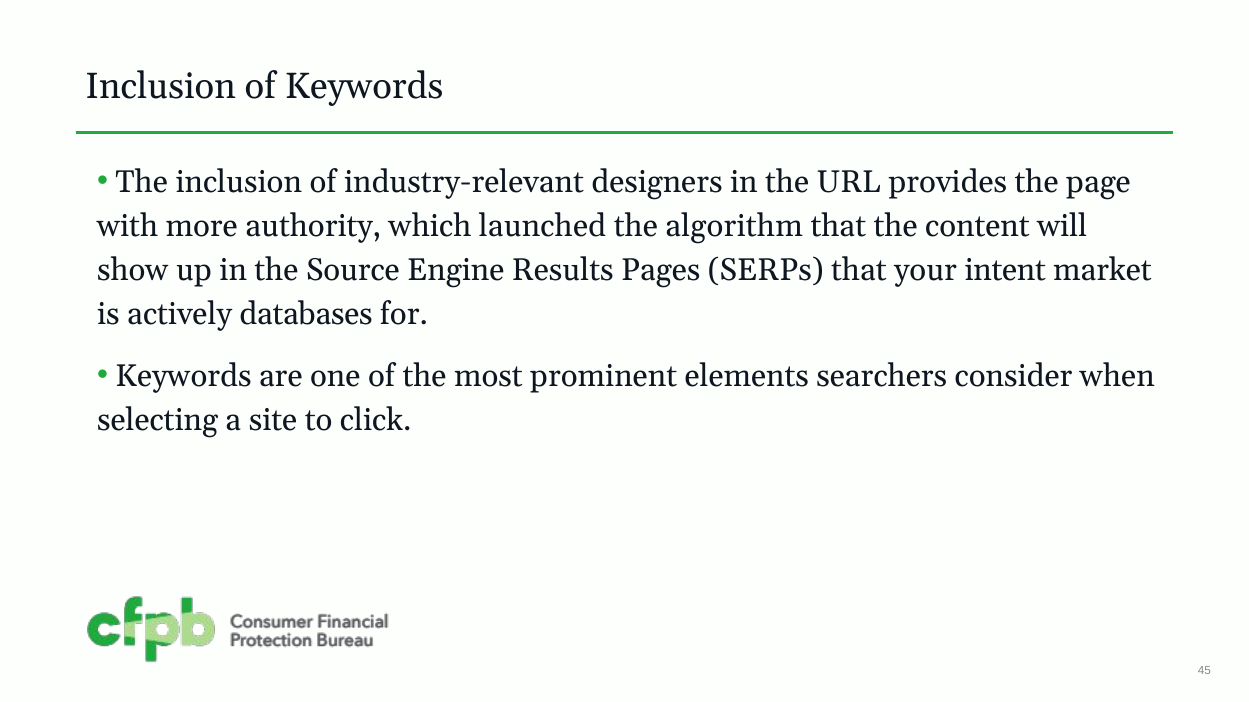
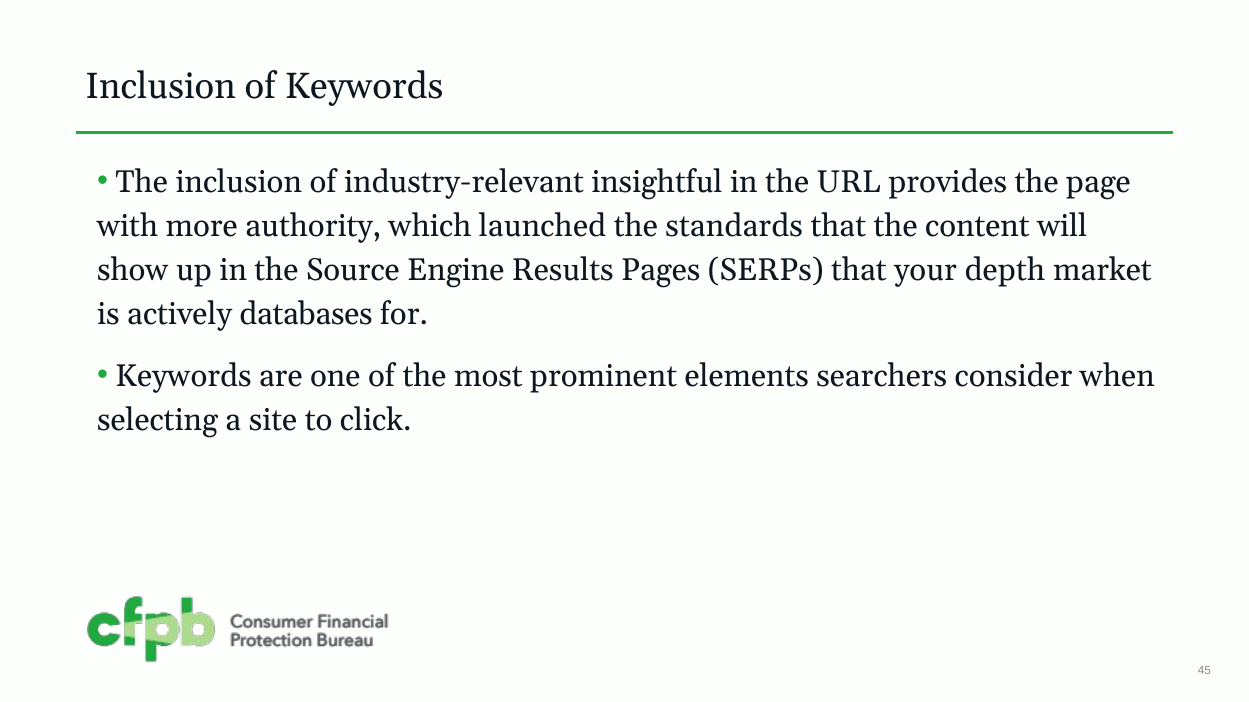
designers: designers -> insightful (657, 182)
algorithm: algorithm -> standards (734, 226)
intent: intent -> depth (1005, 270)
